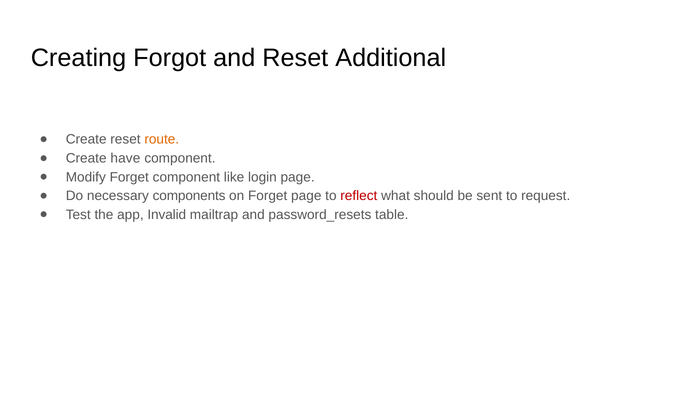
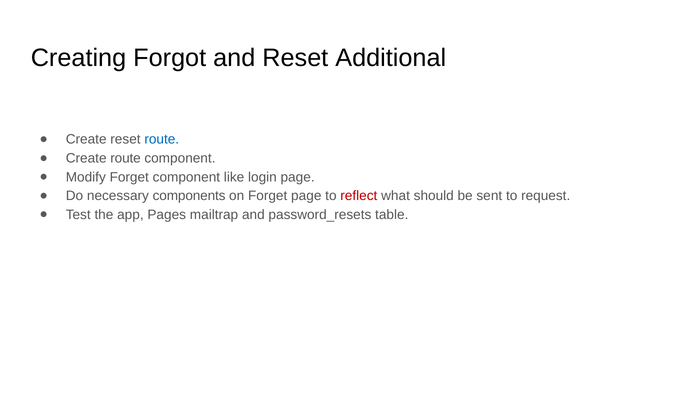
route colour: orange -> blue (162, 140)
Create have: have -> route (126, 158)
Invalid: Invalid -> Pages (167, 215)
